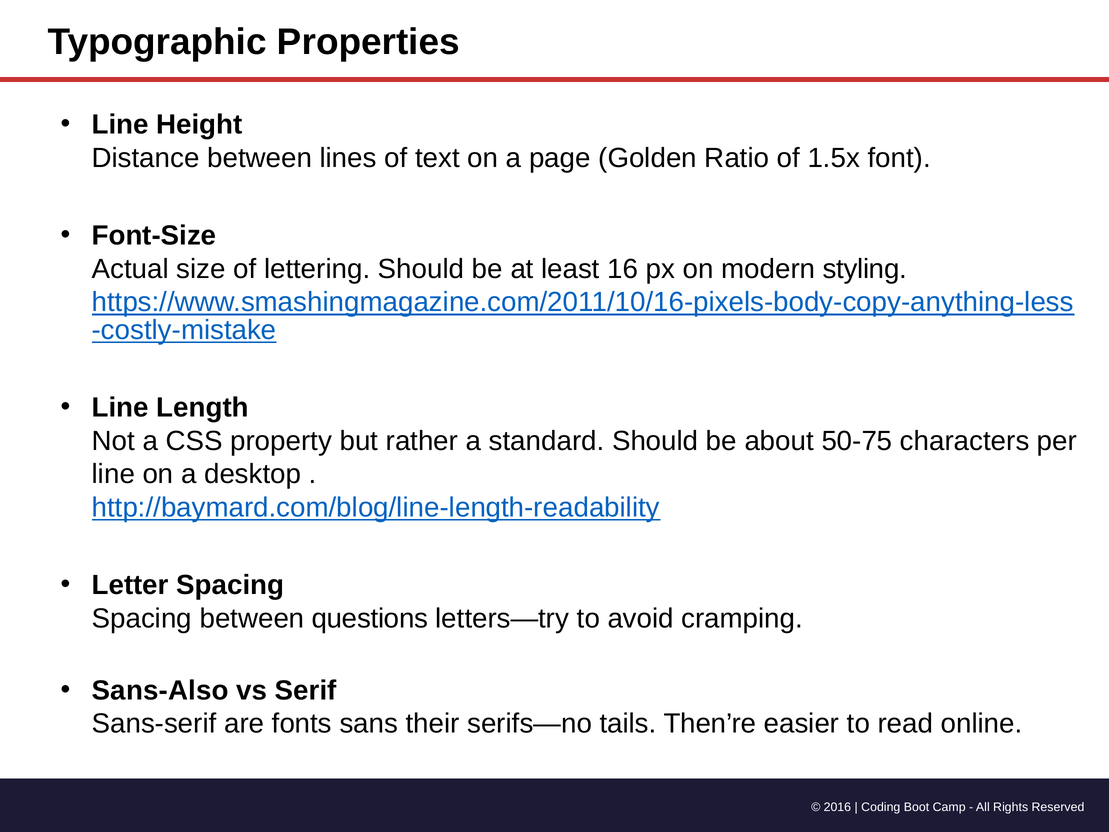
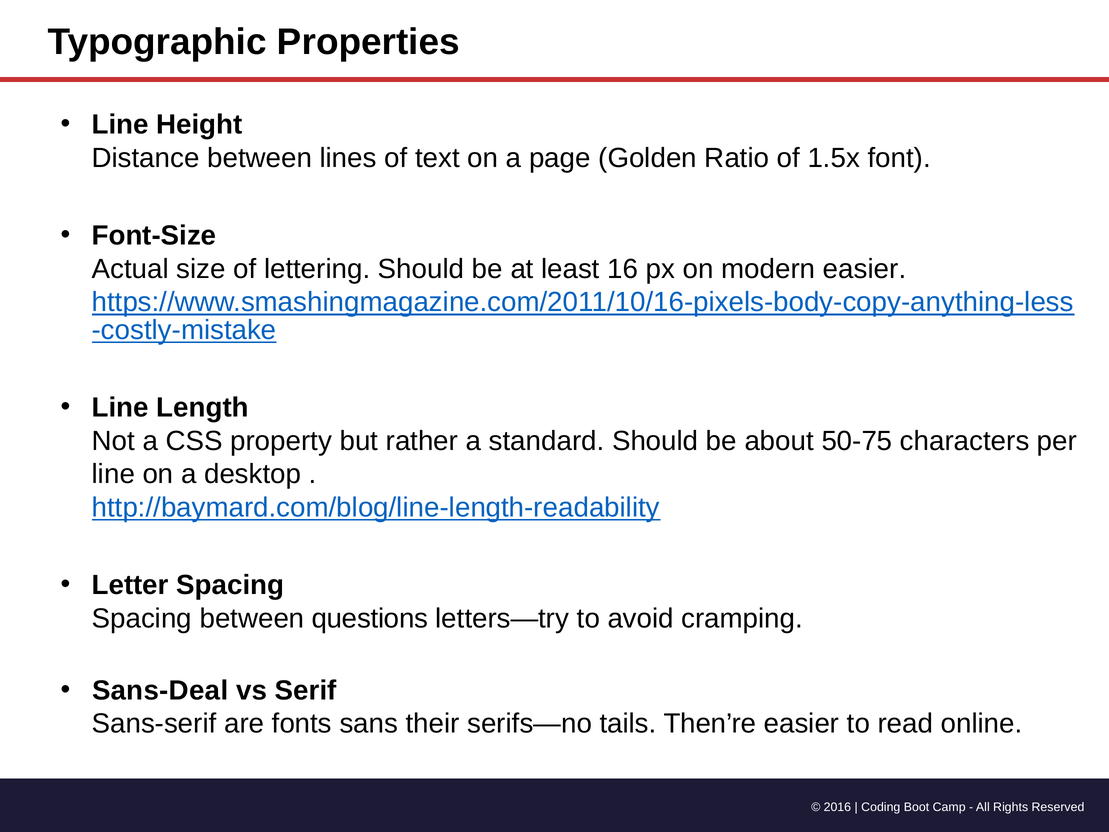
modern styling: styling -> easier (865, 269)
Sans-Also: Sans-Also -> Sans-Deal (160, 690)
